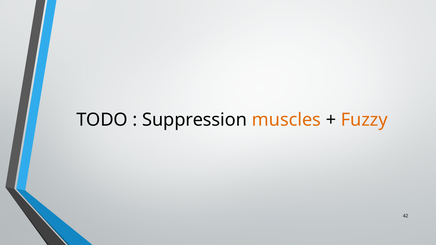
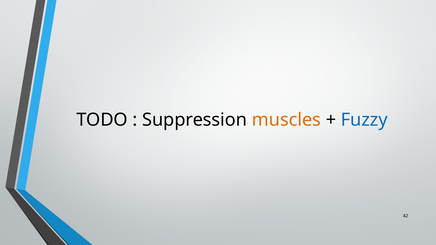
Fuzzy colour: orange -> blue (364, 120)
